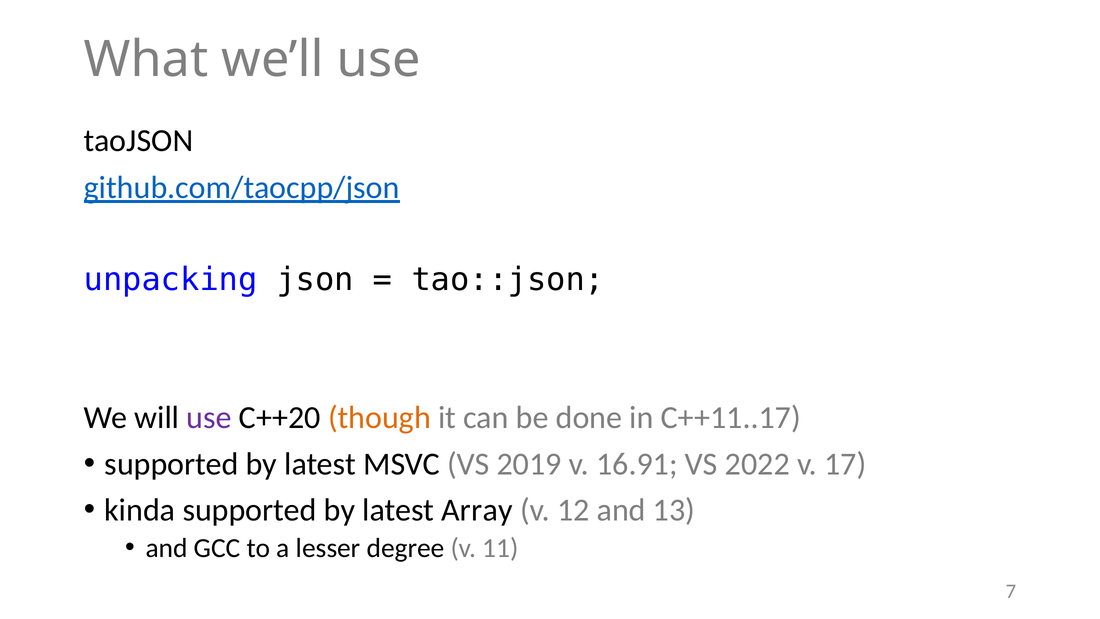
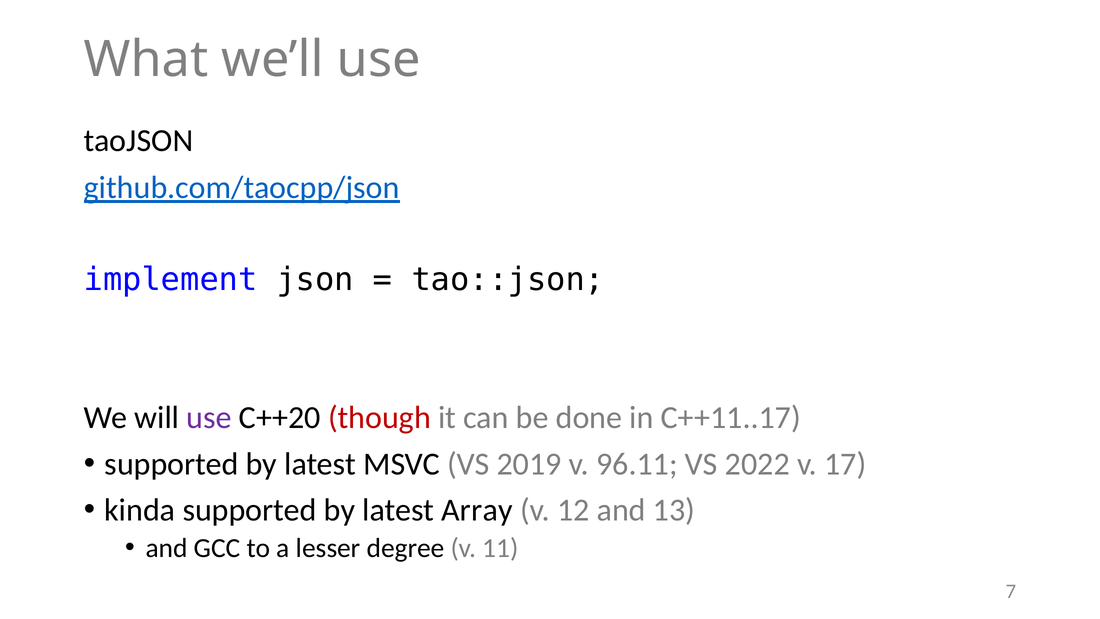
unpacking: unpacking -> implement (171, 280)
though colour: orange -> red (379, 418)
16.91: 16.91 -> 96.11 (637, 464)
